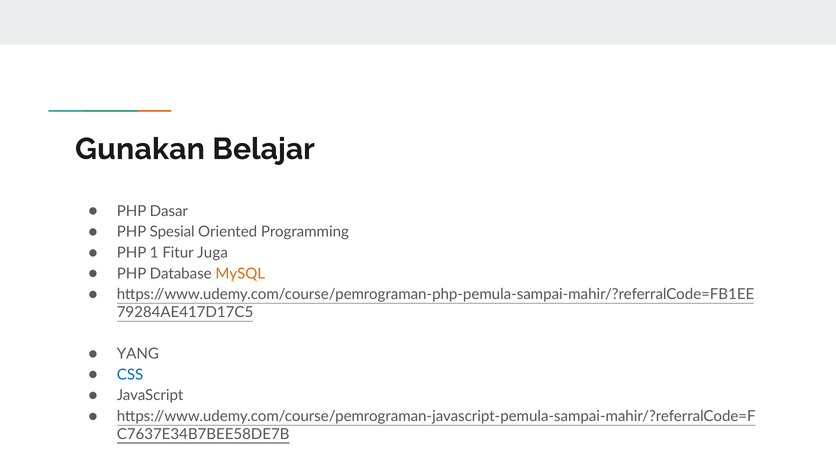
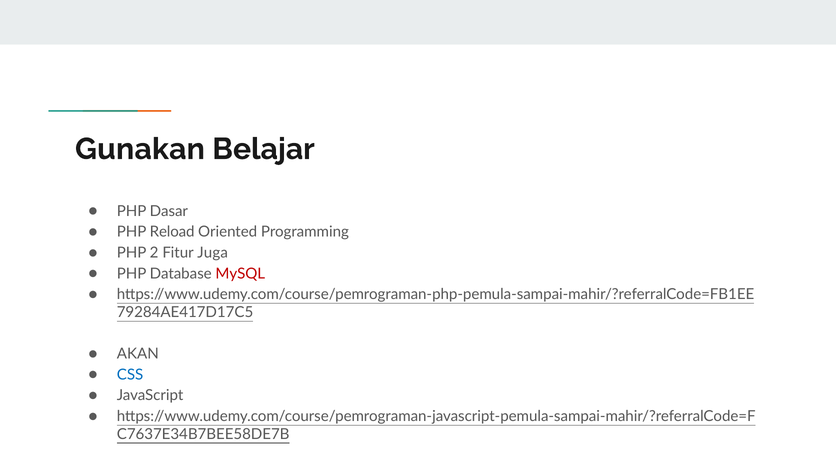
Spesial: Spesial -> Reload (172, 232)
1: 1 -> 2 (154, 253)
MySQL colour: orange -> red (240, 274)
YANG: YANG -> AKAN (138, 354)
